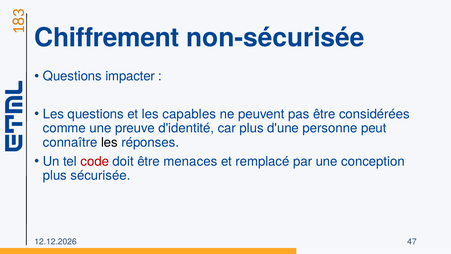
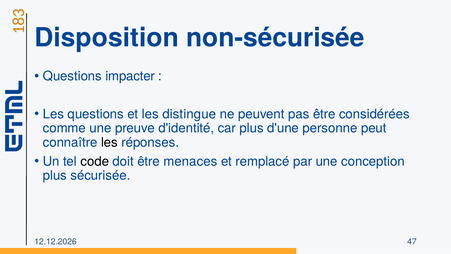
Chiffrement: Chiffrement -> Disposition (107, 38)
capables: capables -> distingue (189, 114)
code colour: red -> black (95, 161)
